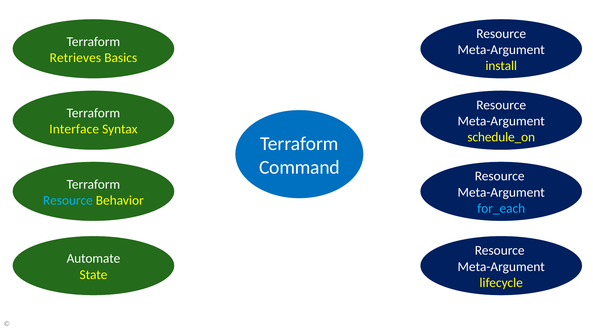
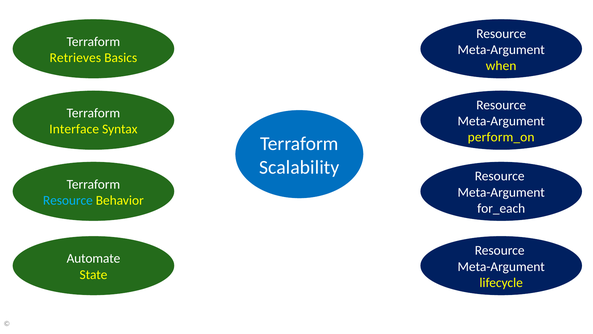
install: install -> when (501, 66)
schedule_on: schedule_on -> perform_on (501, 137)
Command: Command -> Scalability (299, 167)
for_each colour: light blue -> white (501, 208)
